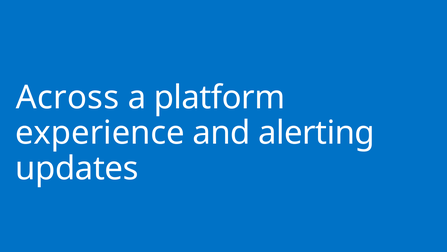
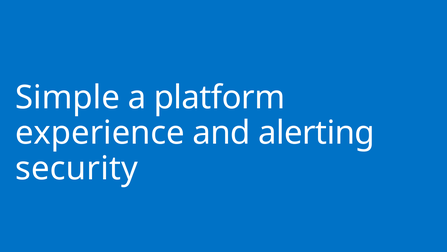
Across: Across -> Simple (68, 97)
updates: updates -> security (77, 168)
